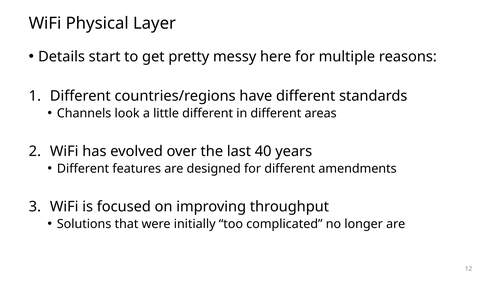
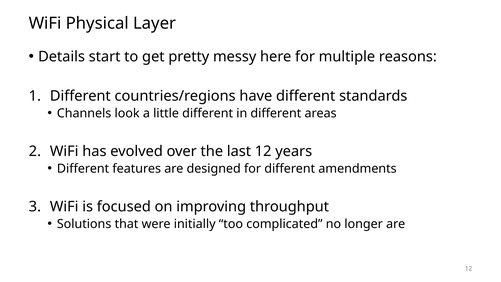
last 40: 40 -> 12 (263, 151)
